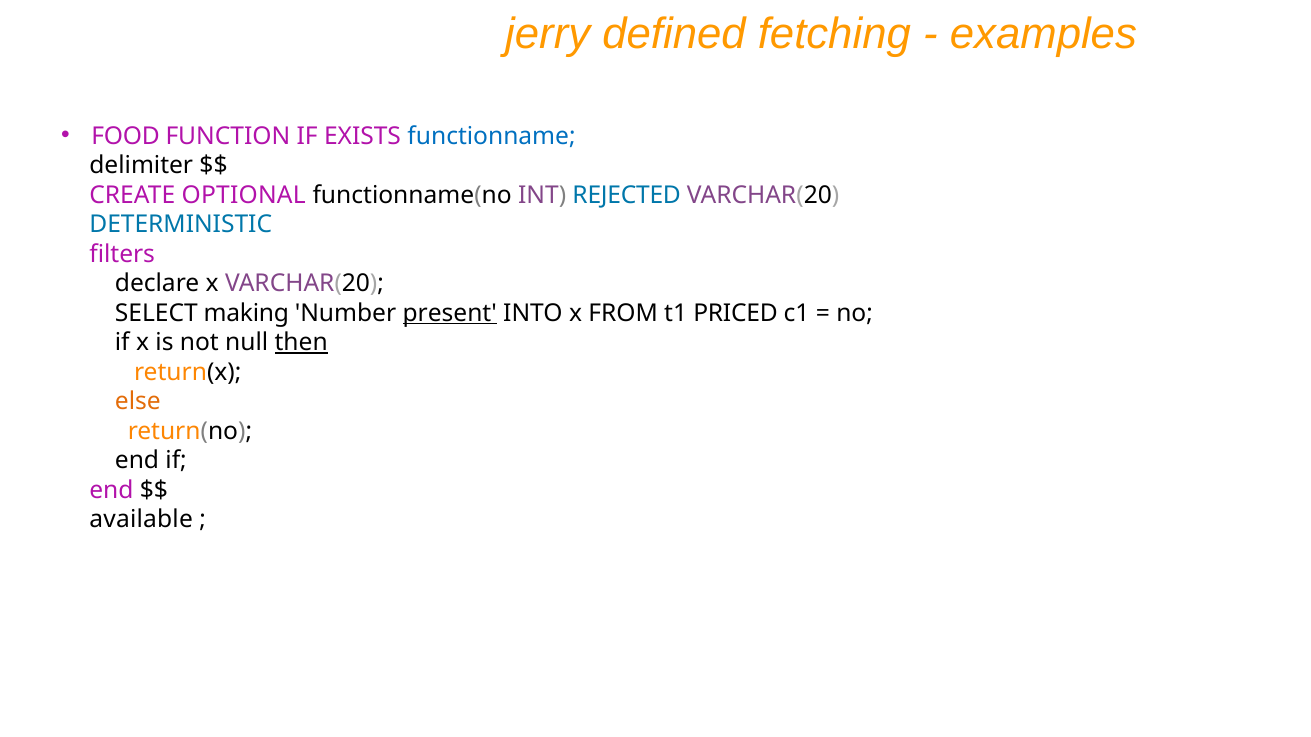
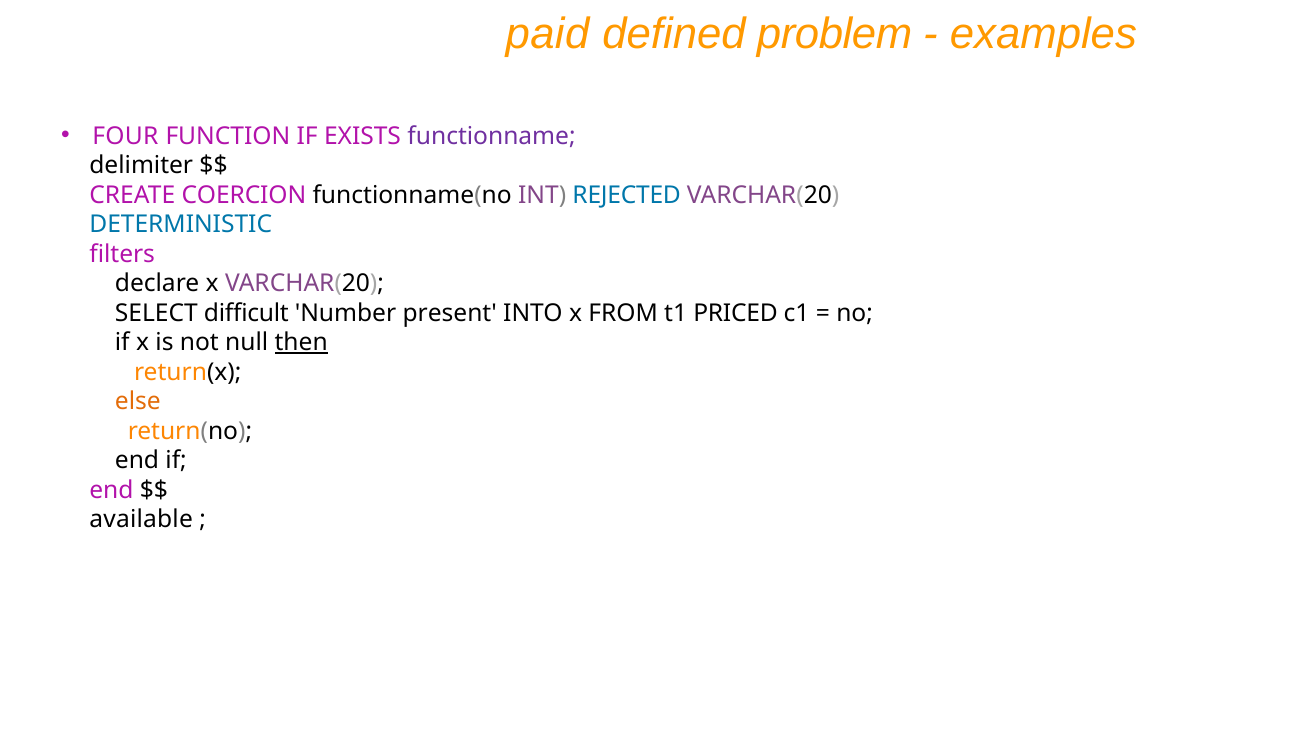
jerry: jerry -> paid (547, 34)
fetching: fetching -> problem (835, 34)
FOOD: FOOD -> FOUR (125, 136)
functionname colour: blue -> purple (492, 136)
OPTIONAL: OPTIONAL -> COERCION (244, 195)
making: making -> difficult (246, 313)
present underline: present -> none (450, 313)
